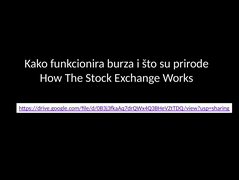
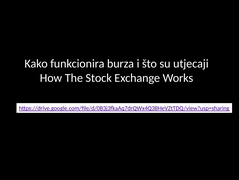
prirode: prirode -> utjecaji (191, 63)
